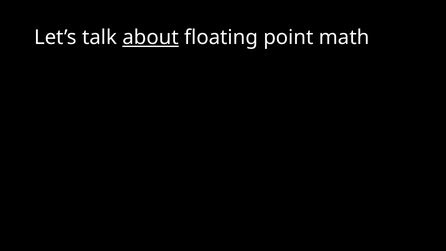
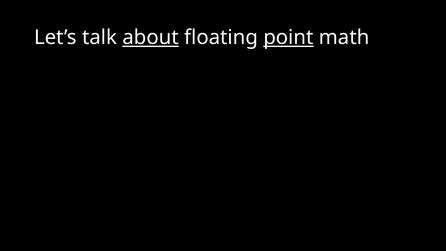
point underline: none -> present (288, 37)
